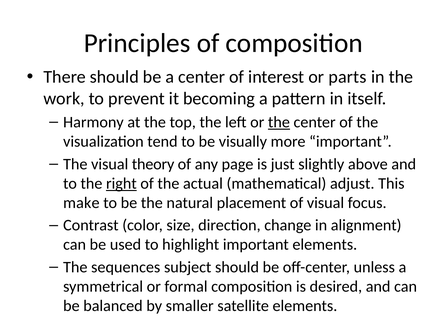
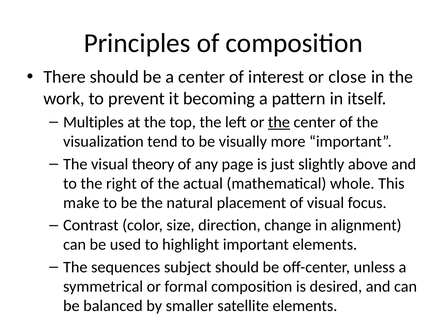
parts: parts -> close (348, 77)
Harmony: Harmony -> Multiples (93, 122)
right underline: present -> none (121, 184)
adjust: adjust -> whole (352, 184)
